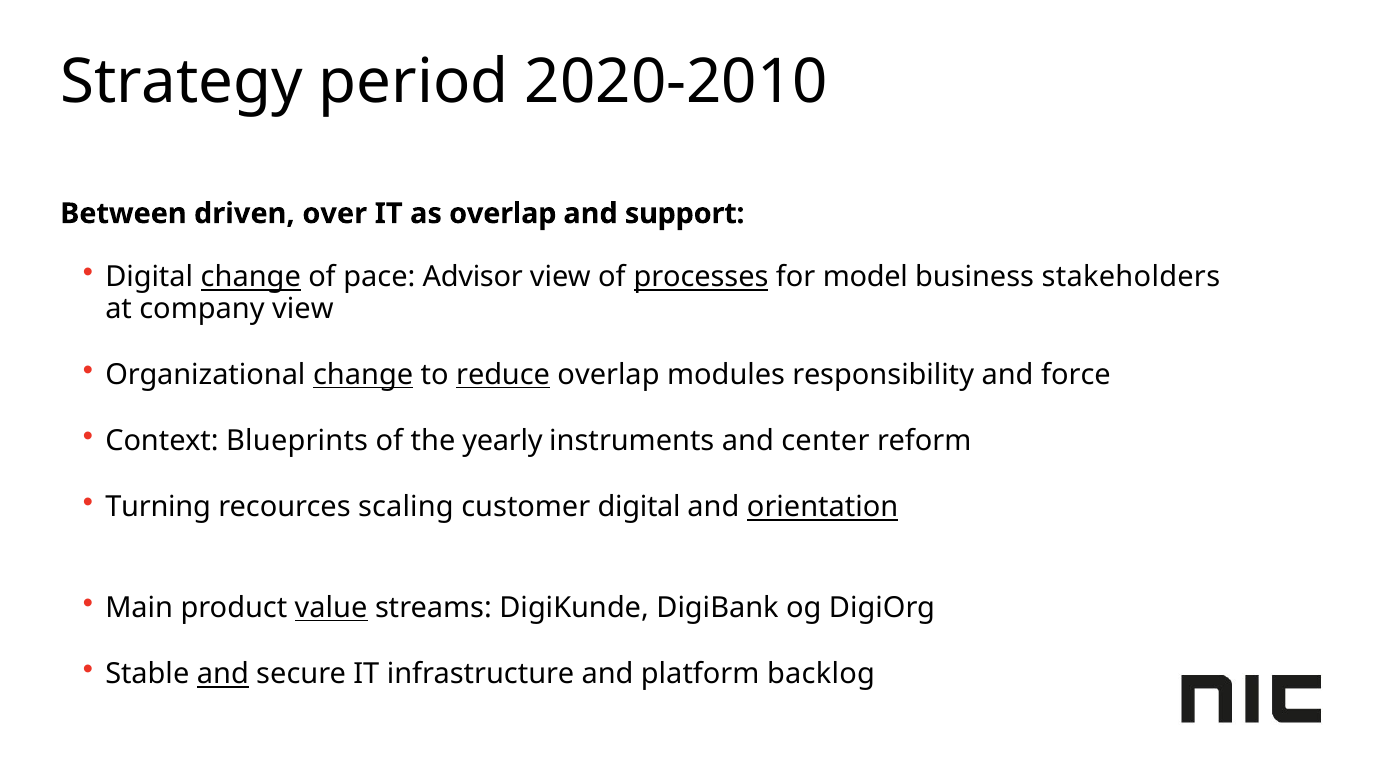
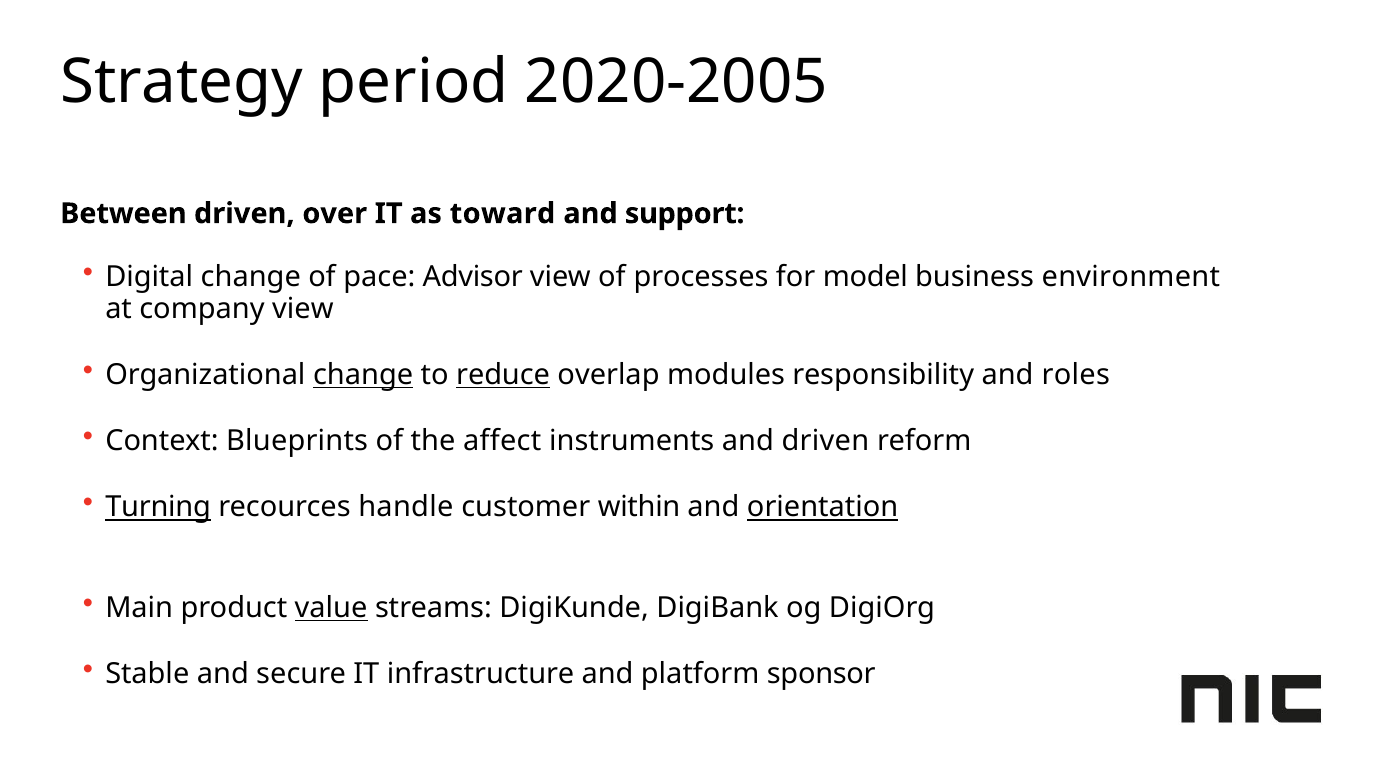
2020-2010: 2020-2010 -> 2020-2005 (676, 82)
as overlap: overlap -> toward (503, 213)
change underline: present -> none (251, 277)
processes underline: present -> none (701, 277)
stakeholders: stakeholders -> environment (1131, 277)
force: force -> roles (1076, 375)
yearly: yearly -> affect (502, 441)
and center: center -> driven (825, 441)
Turning underline: none -> present (158, 507)
scaling: scaling -> handle (406, 507)
customer digital: digital -> within (639, 507)
and underline: present -> none (223, 674)
backlog: backlog -> sponsor (821, 674)
